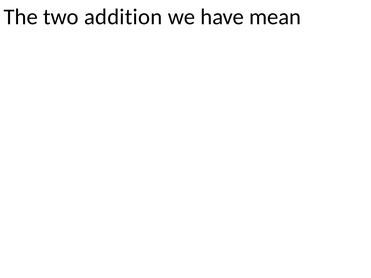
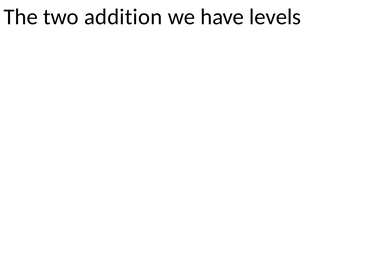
mean: mean -> levels (275, 17)
